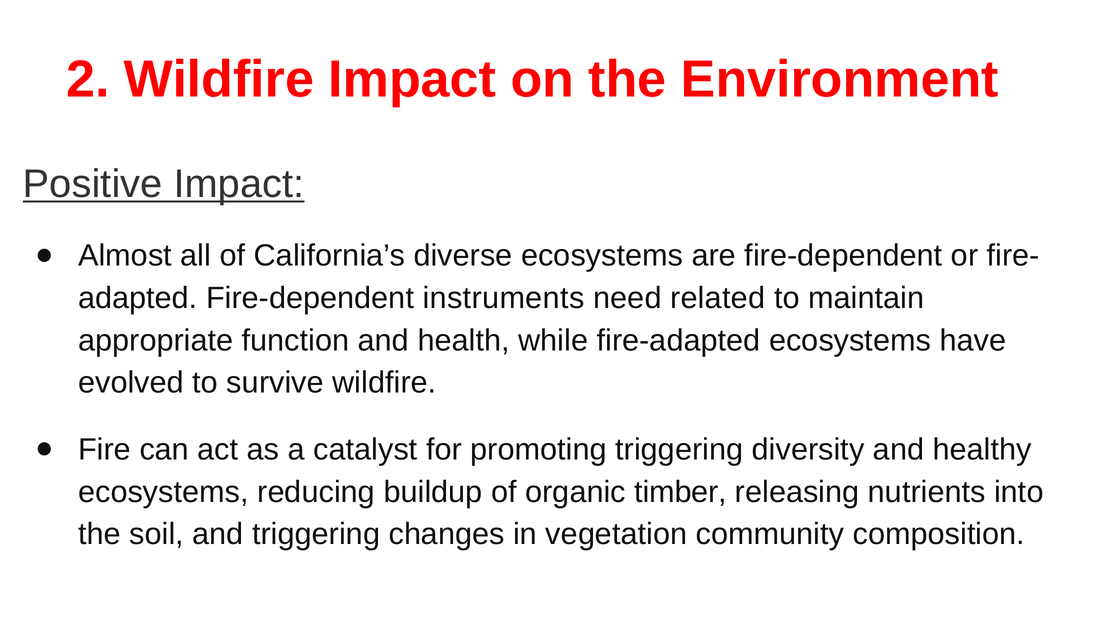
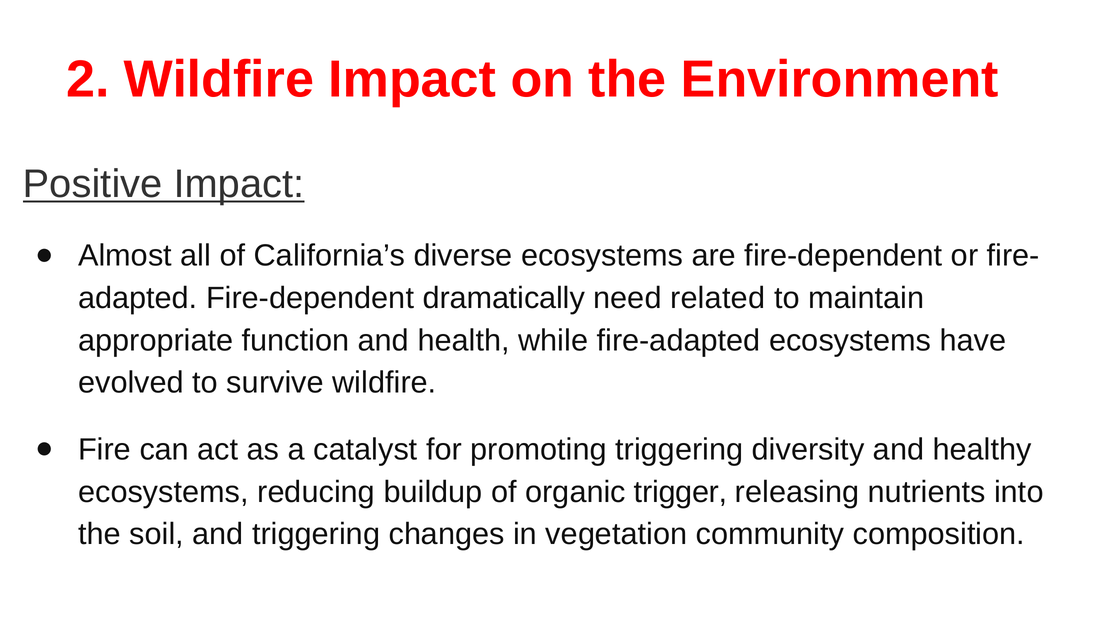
instruments: instruments -> dramatically (504, 298)
timber: timber -> trigger (681, 492)
